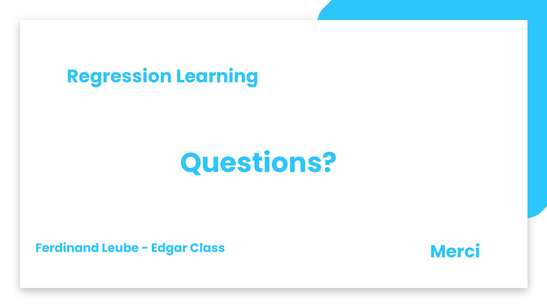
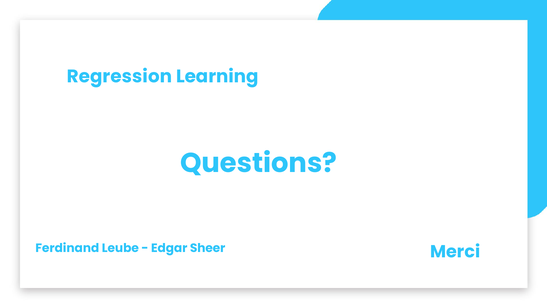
Class: Class -> Sheer (208, 248)
